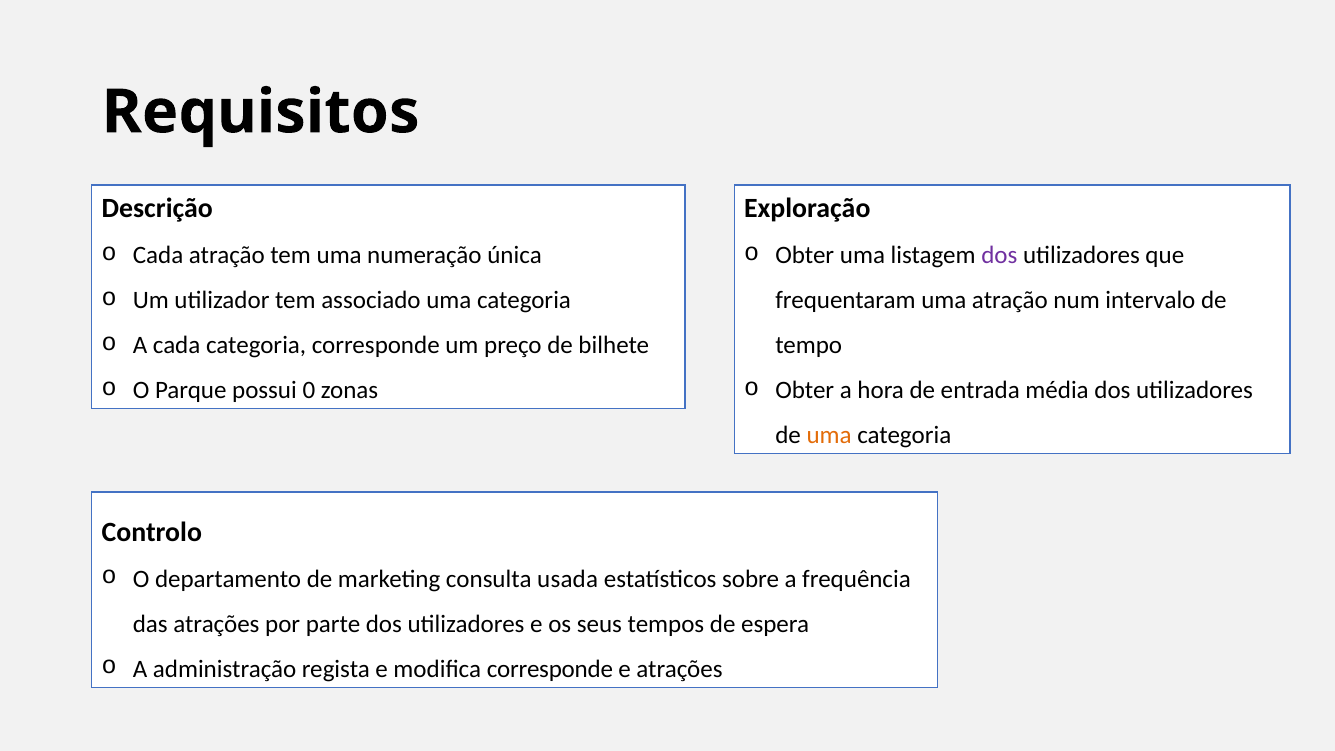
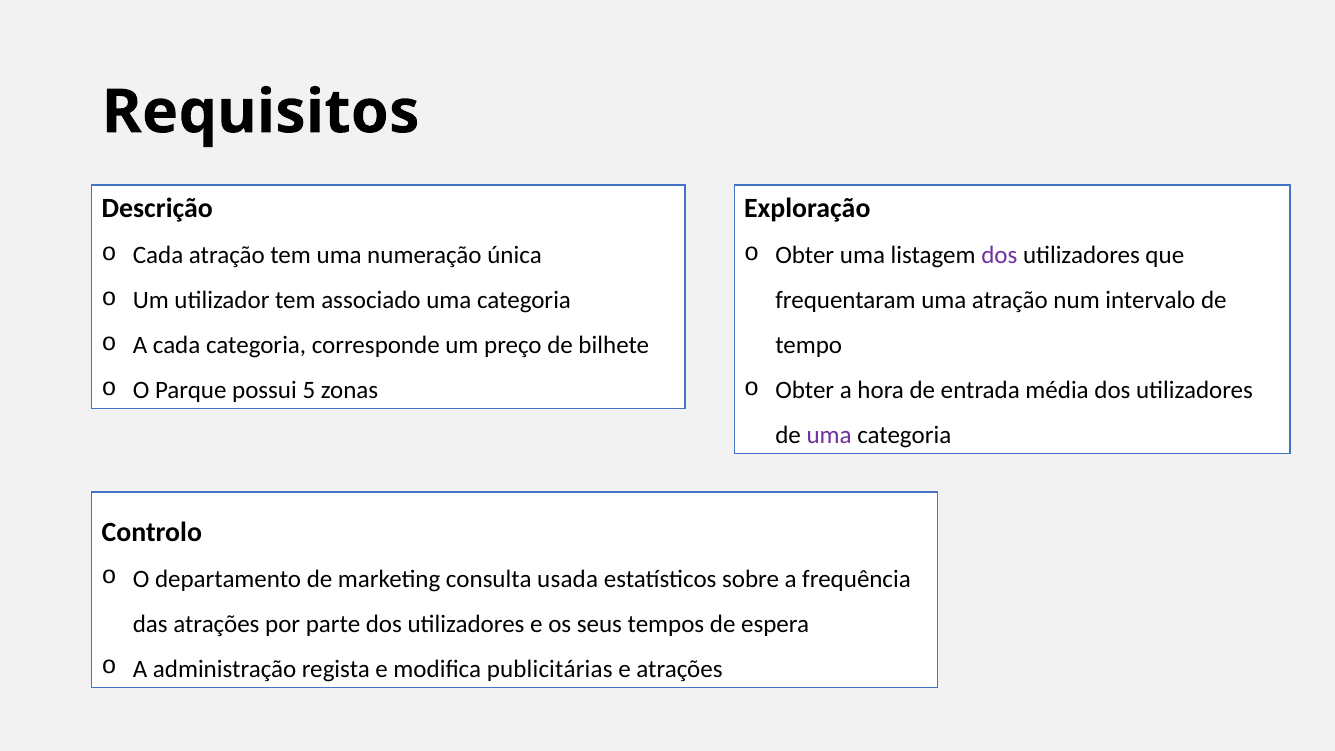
0: 0 -> 5 (309, 390)
uma colour: orange -> purple (829, 435)
modifica corresponde: corresponde -> publicitárias (550, 669)
